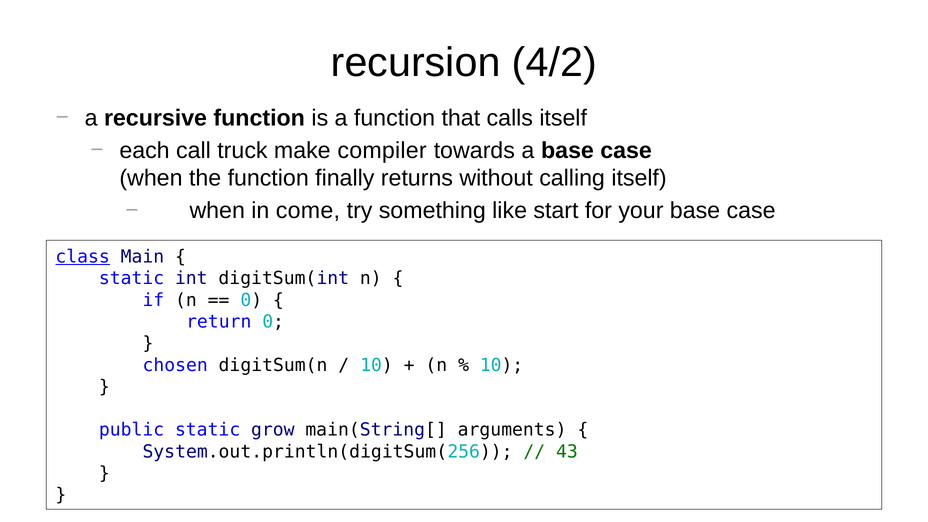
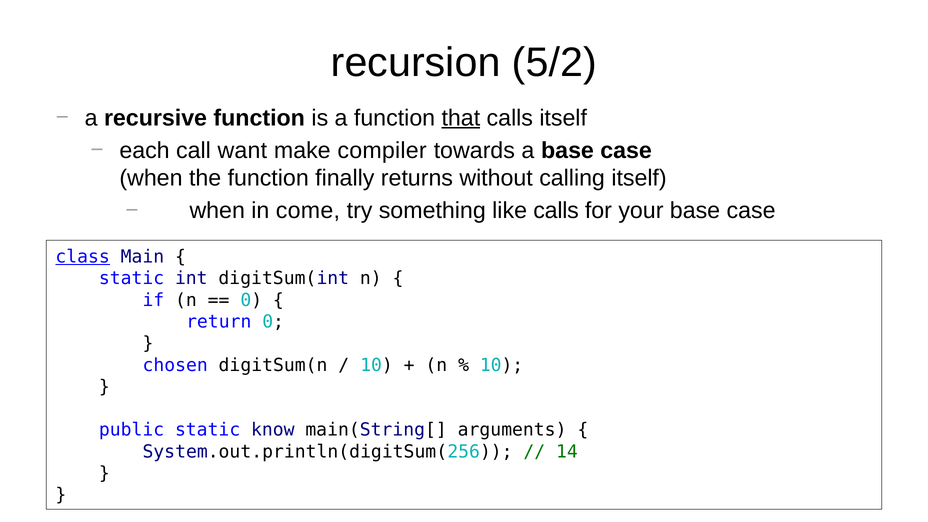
4/2: 4/2 -> 5/2 (554, 63)
that underline: none -> present (461, 118)
truck: truck -> want (242, 150)
like start: start -> calls (556, 211)
grow: grow -> know (273, 430)
43: 43 -> 14 (567, 452)
